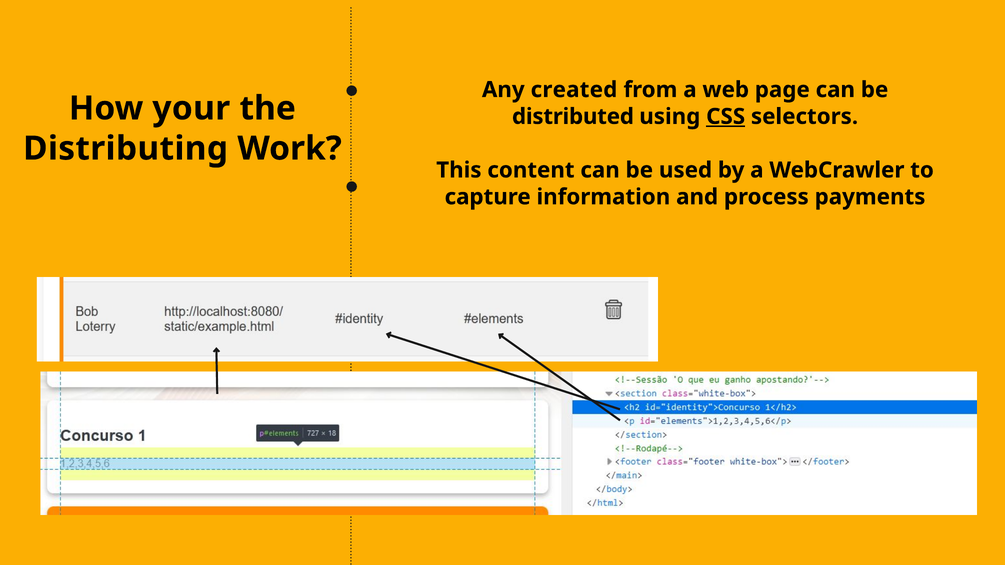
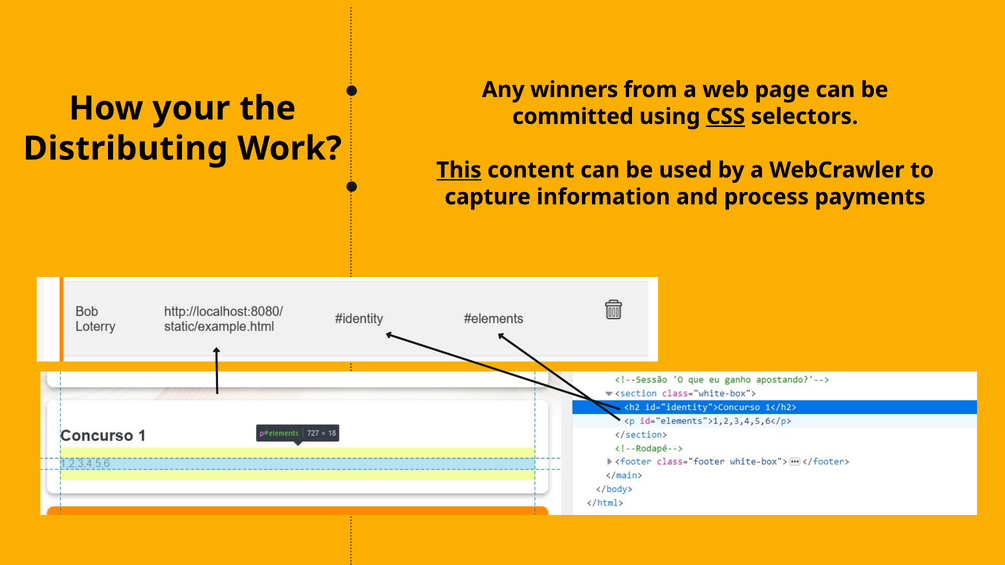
created: created -> winners (574, 90)
distributed: distributed -> committed (573, 117)
This underline: none -> present (459, 170)
